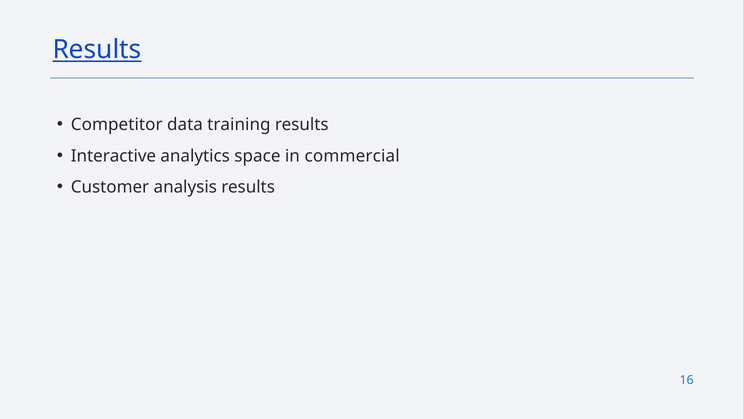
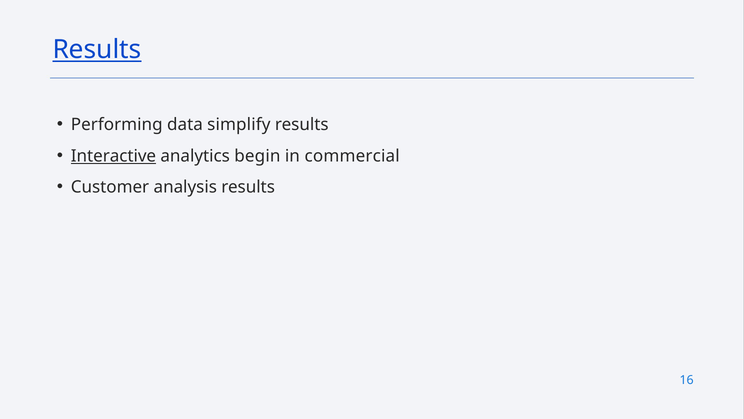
Competitor: Competitor -> Performing (117, 124)
training: training -> simplify (239, 124)
Interactive underline: none -> present (113, 156)
space: space -> begin (257, 156)
